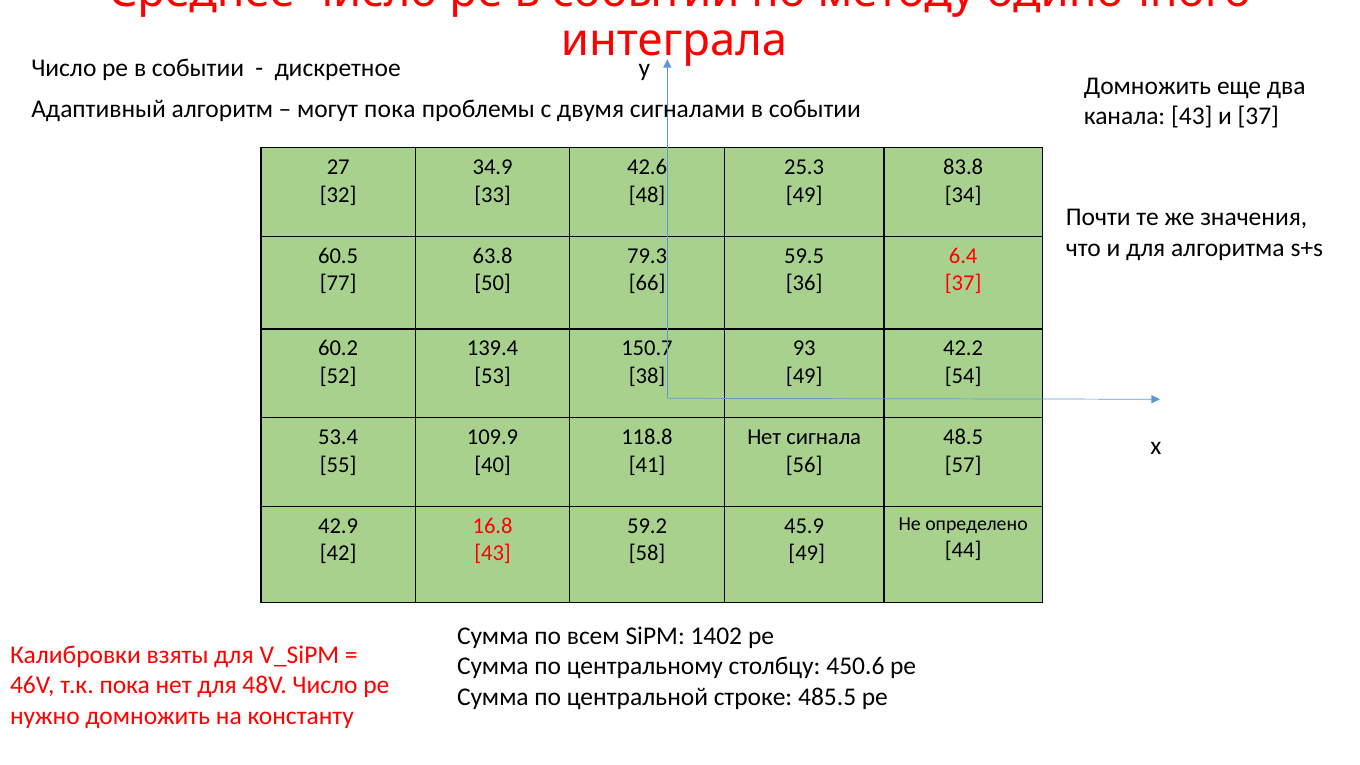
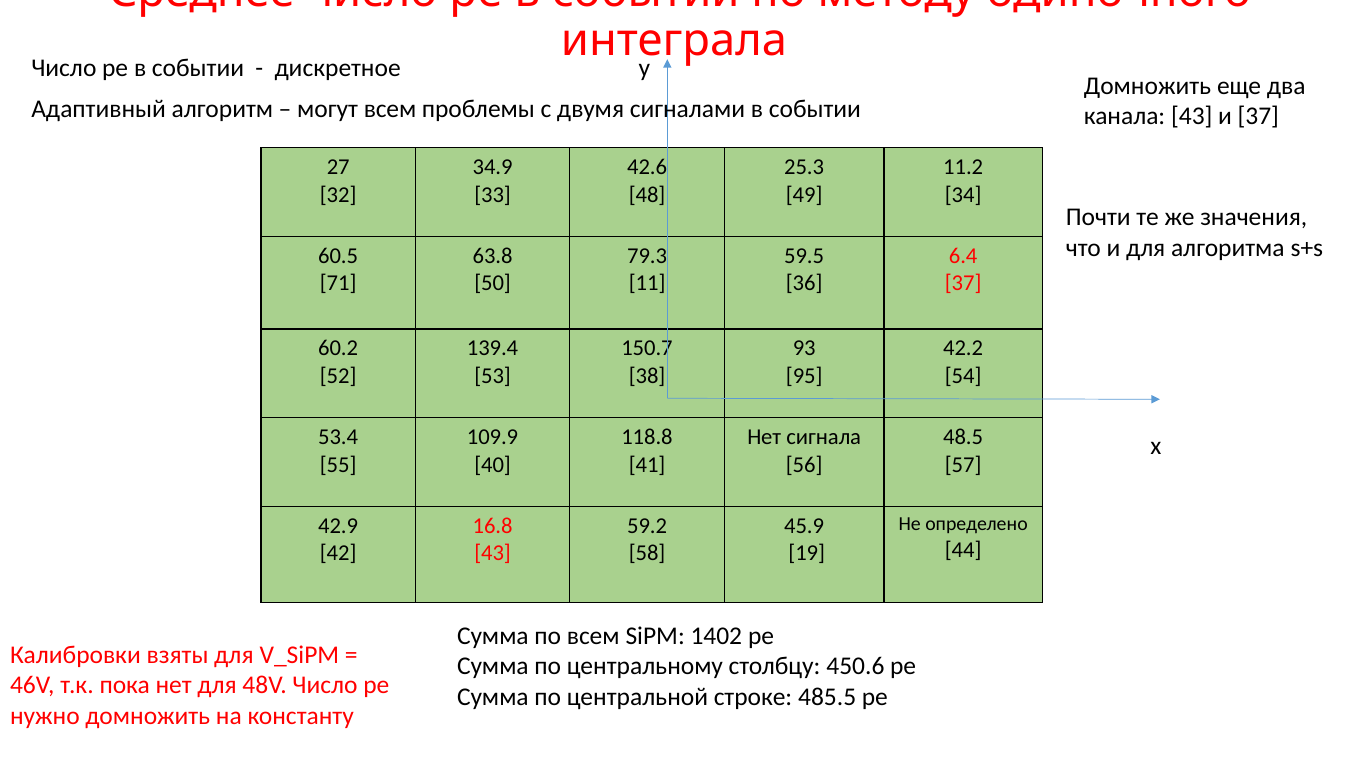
могут пока: пока -> всем (390, 109)
83.8: 83.8 -> 11.2 (963, 167)
77: 77 -> 71 (338, 283)
66: 66 -> 11 (647, 283)
49: 49 -> 95 (804, 376)
49: 49 -> 19 (807, 553)
